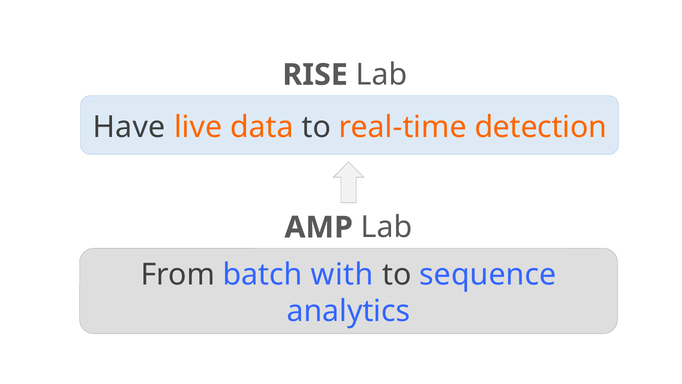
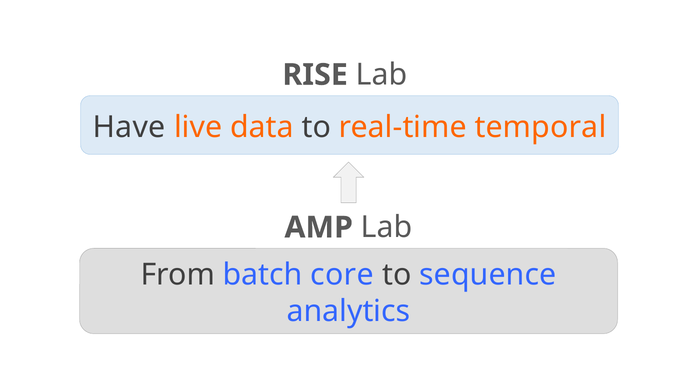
detection: detection -> temporal (541, 127)
with: with -> core (342, 275)
